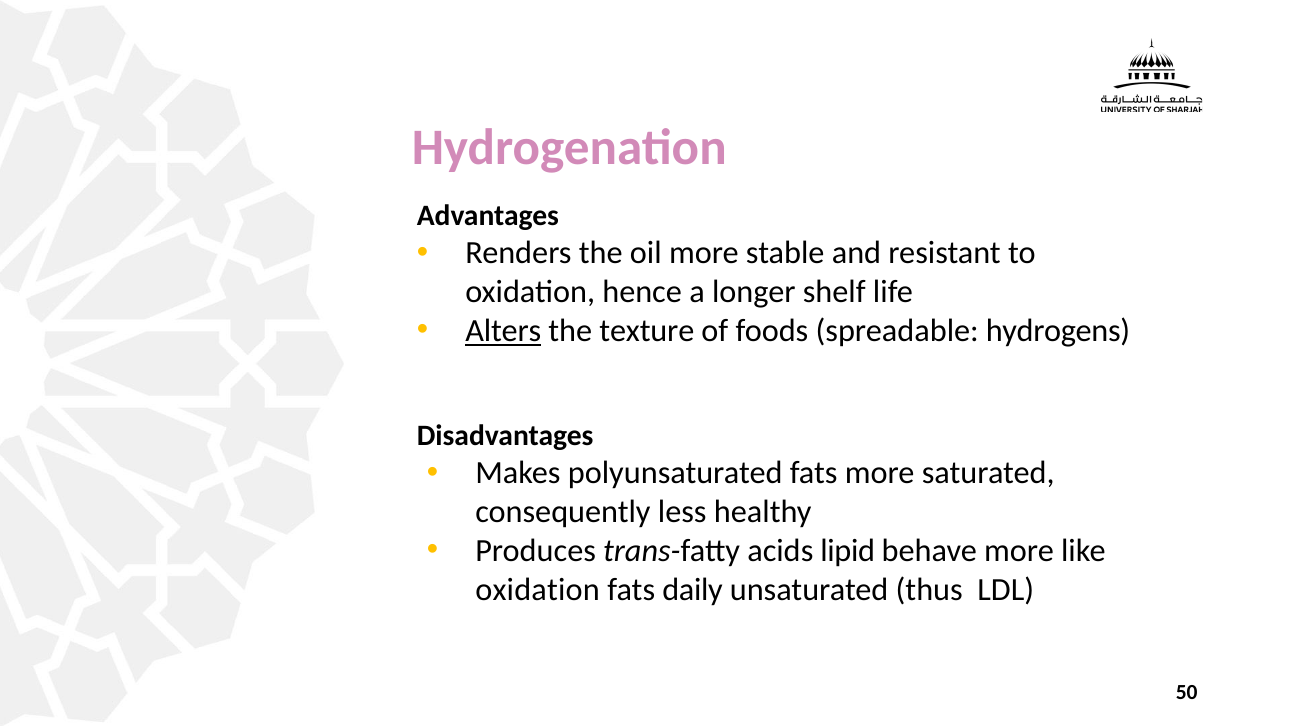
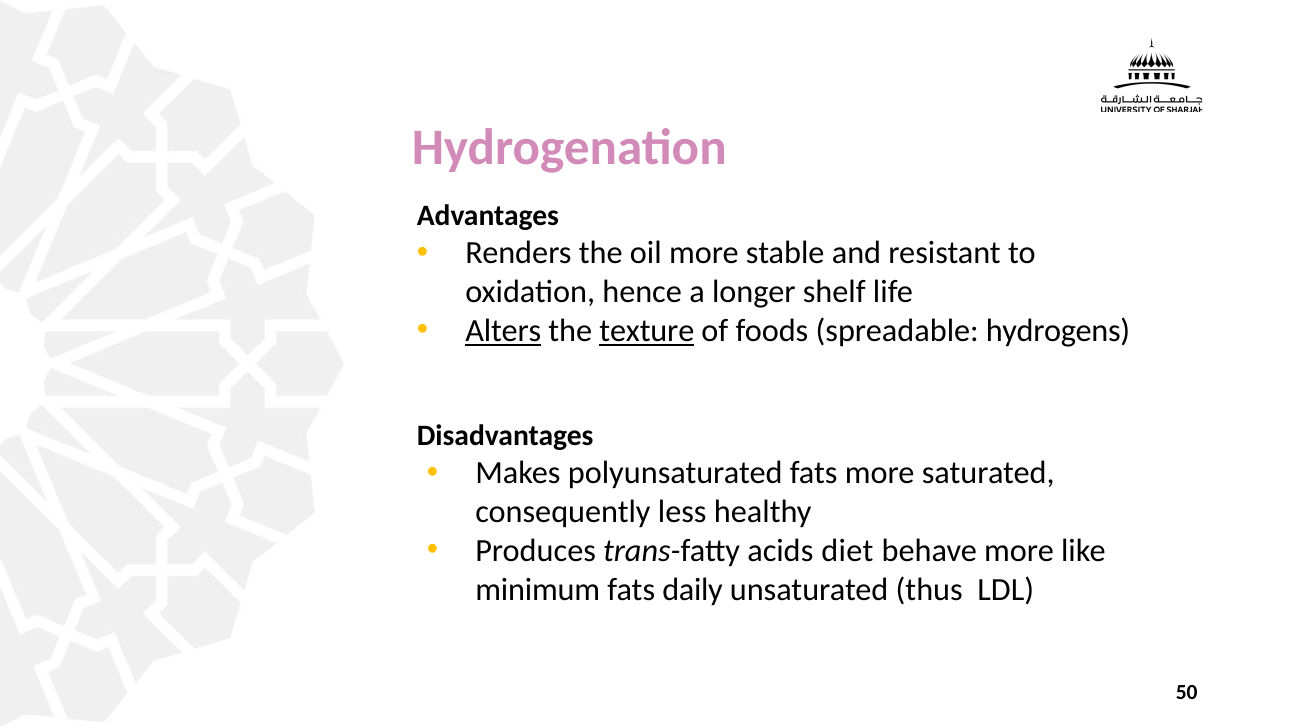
texture underline: none -> present (647, 331)
lipid: lipid -> diet (847, 551)
oxidation: oxidation -> minimum (538, 590)
